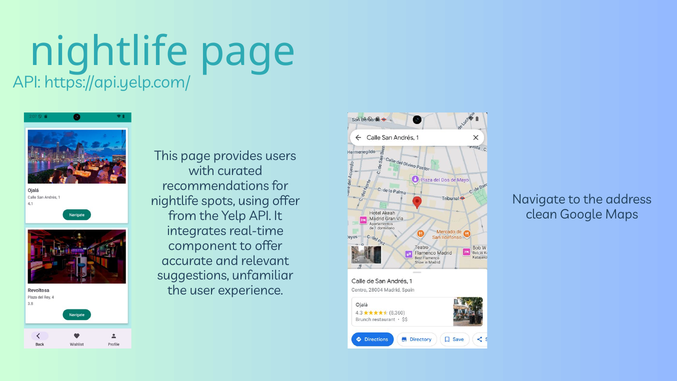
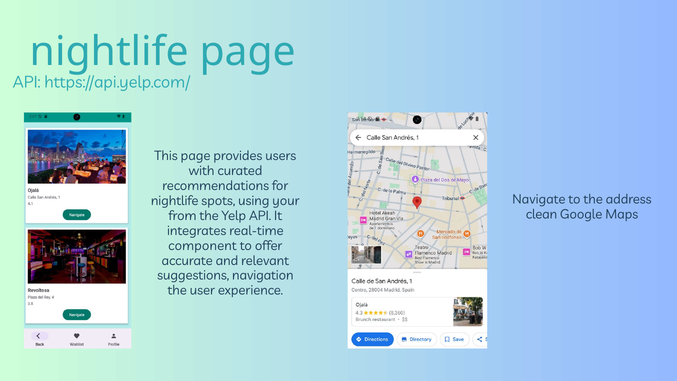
using offer: offer -> your (286, 201)
unfamiliar: unfamiliar -> navigation (263, 276)
